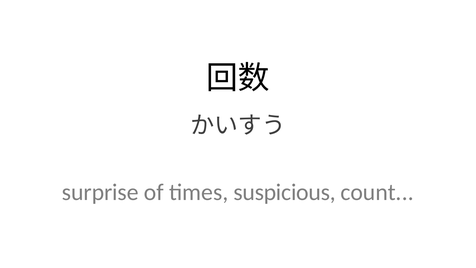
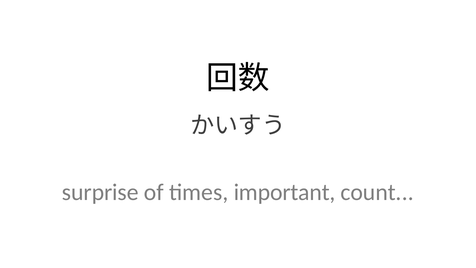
suspicious: suspicious -> important (285, 192)
